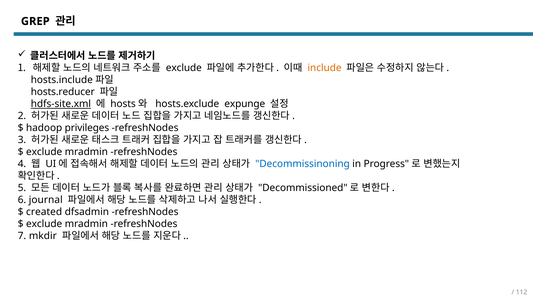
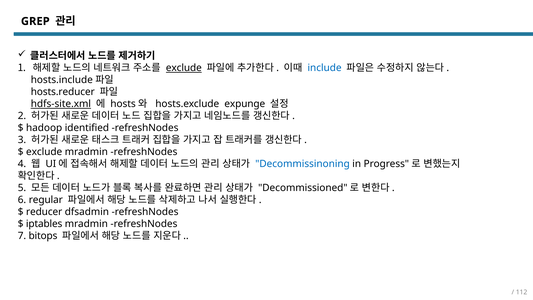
exclude underline: none -> present (184, 68)
include colour: orange -> blue (325, 68)
privileges: privileges -> identified (87, 128)
journal: journal -> regular (46, 200)
created: created -> reducer (44, 212)
exclude: exclude -> iptables (44, 224)
mkdir: mkdir -> bitops (43, 236)
